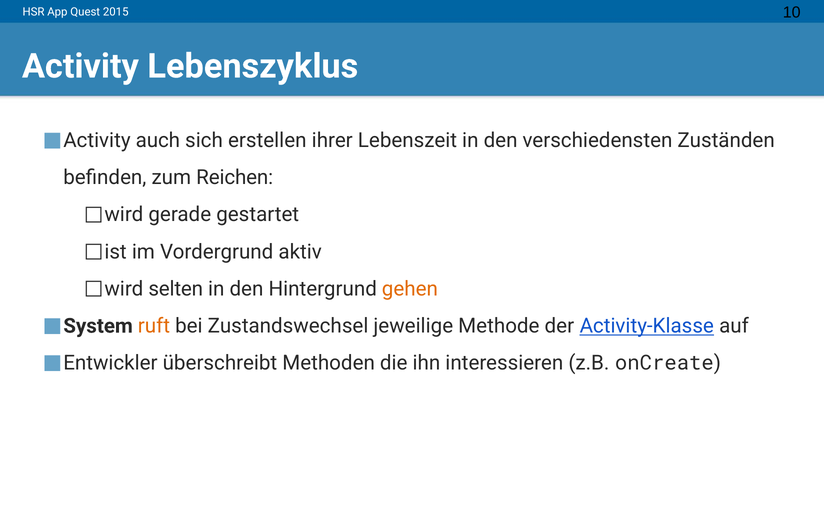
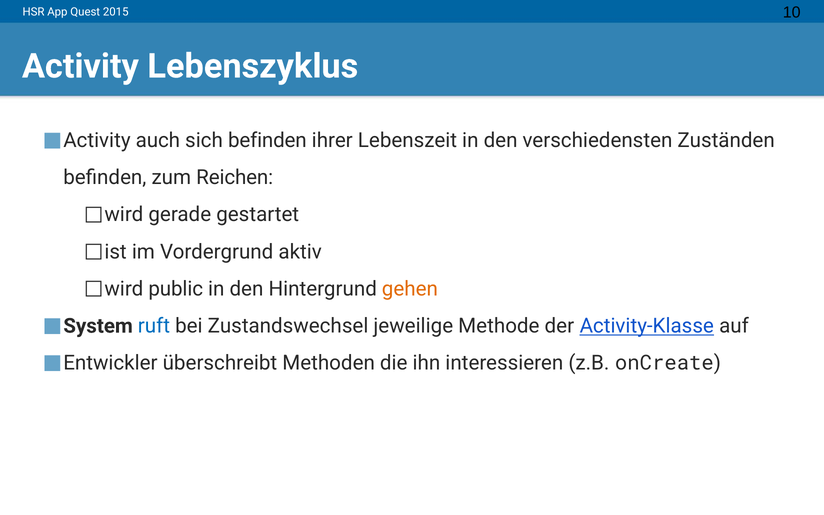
sich erstellen: erstellen -> befinden (267, 141)
selten: selten -> public (176, 289)
ruft colour: orange -> blue (154, 326)
